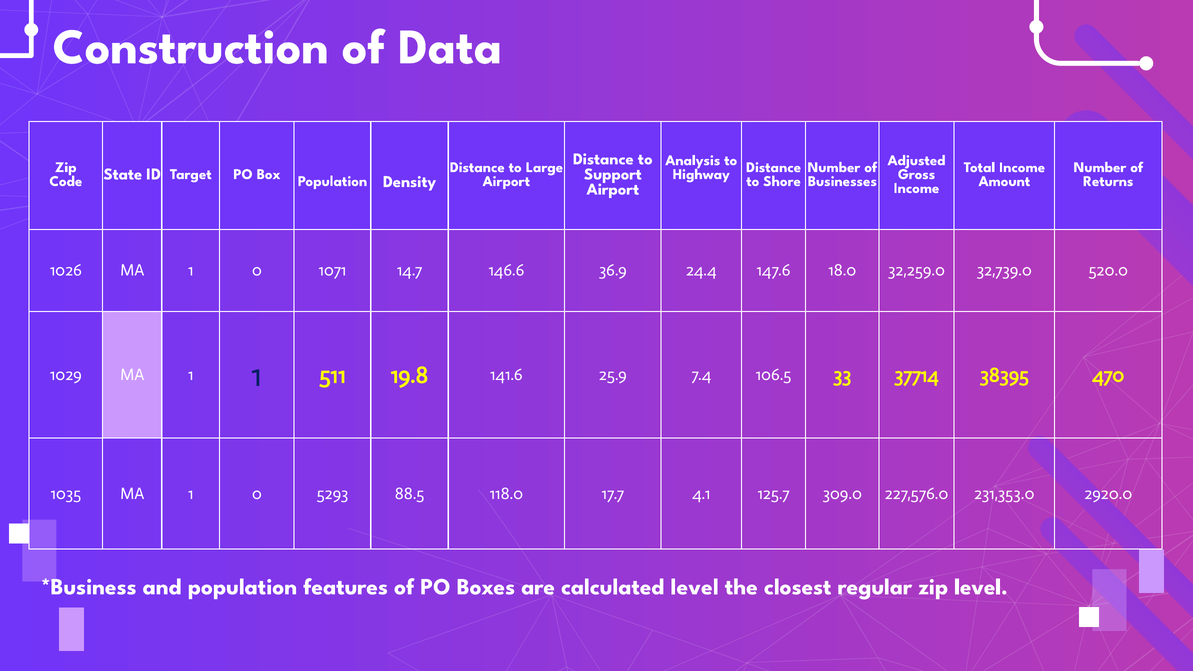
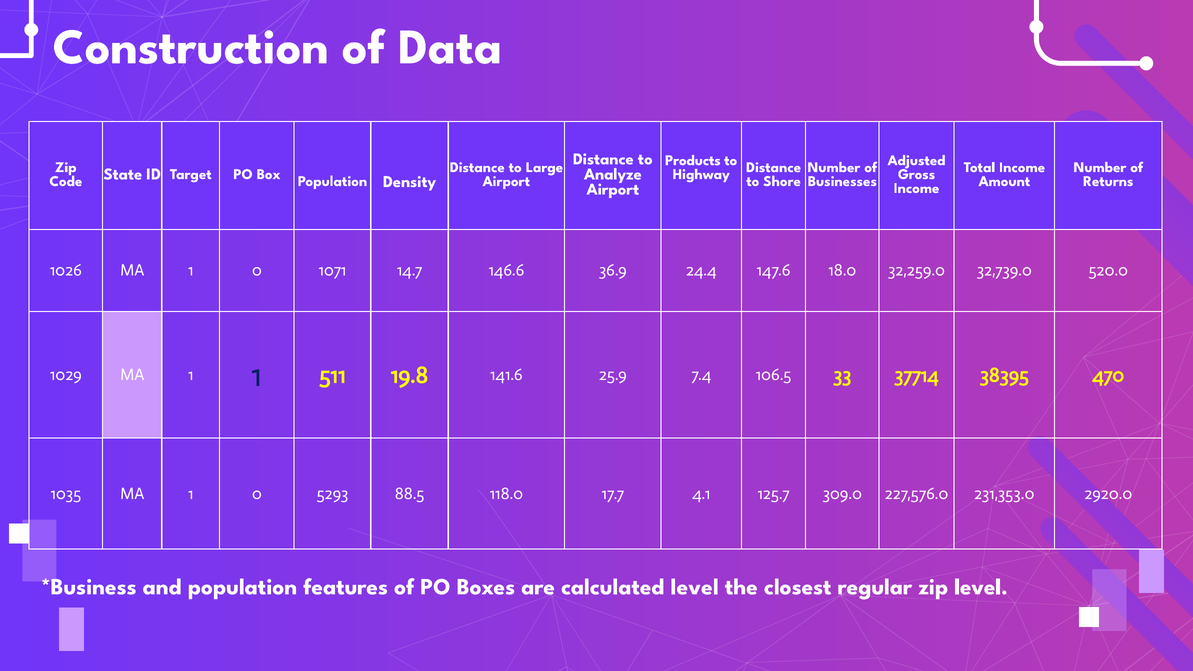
Analysis: Analysis -> Products (693, 160)
Support: Support -> Analyze (613, 174)
